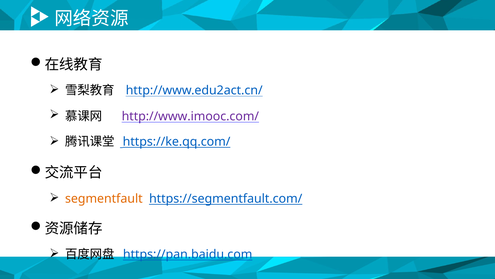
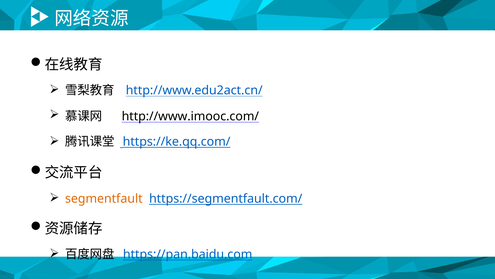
http://www.imooc.com/ colour: purple -> black (190, 116)
